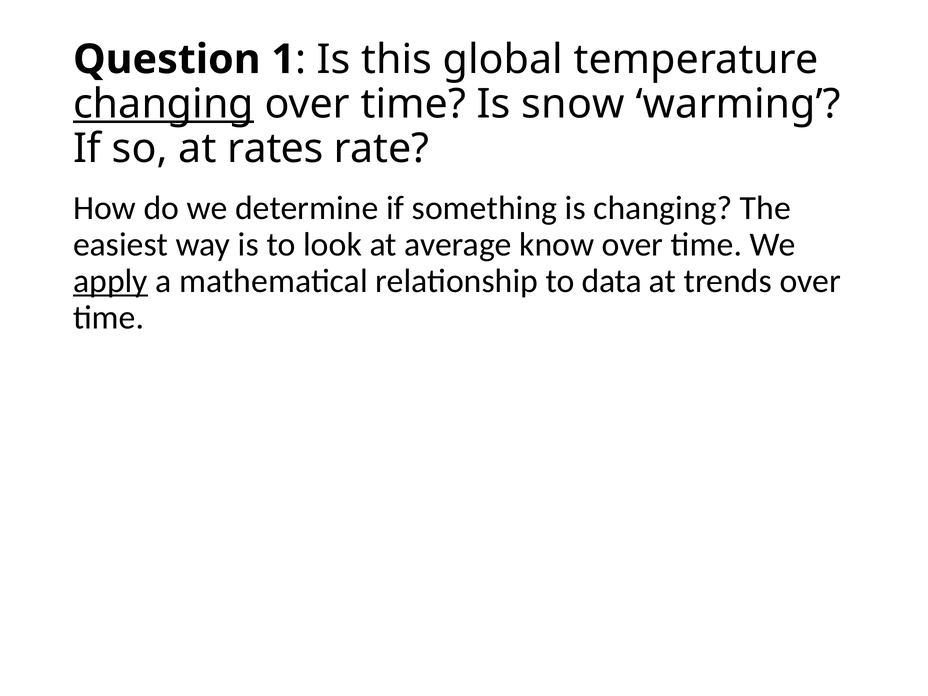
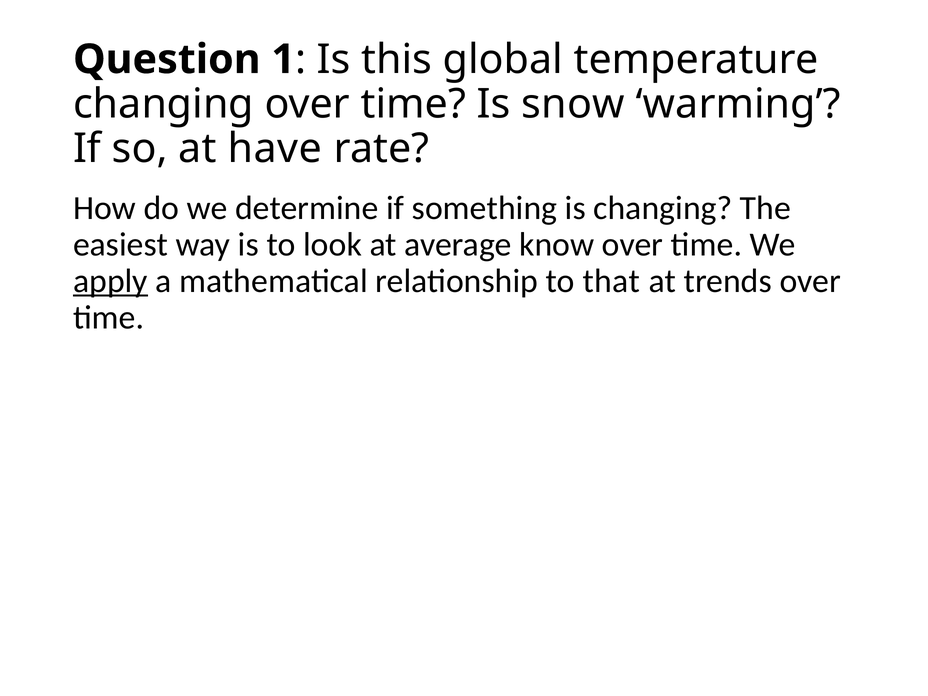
changing underline: present -> none (163, 104)
rates: rates -> have (275, 149)
data: data -> that (612, 281)
